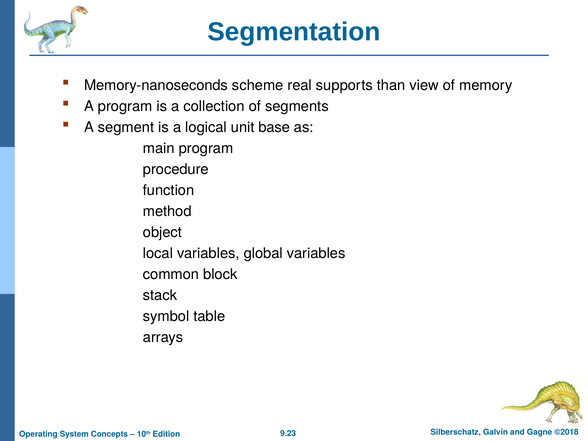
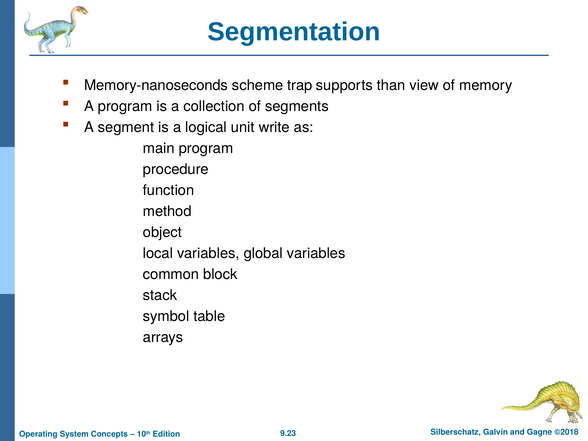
real: real -> trap (300, 85)
base: base -> write (274, 127)
